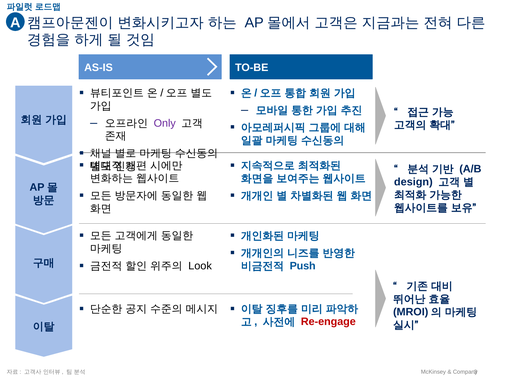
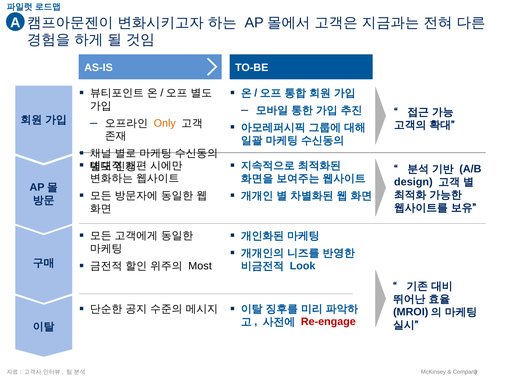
Only colour: purple -> orange (165, 123)
Look: Look -> Most (200, 266)
Push: Push -> Look (303, 266)
